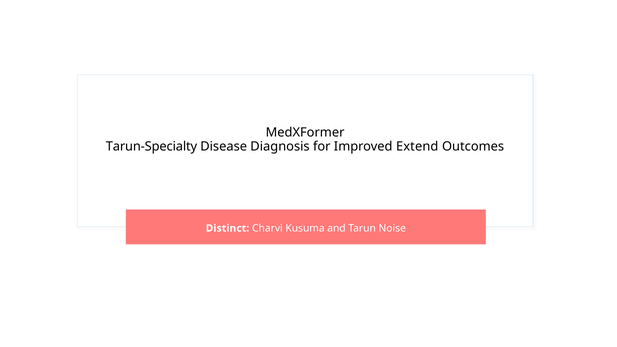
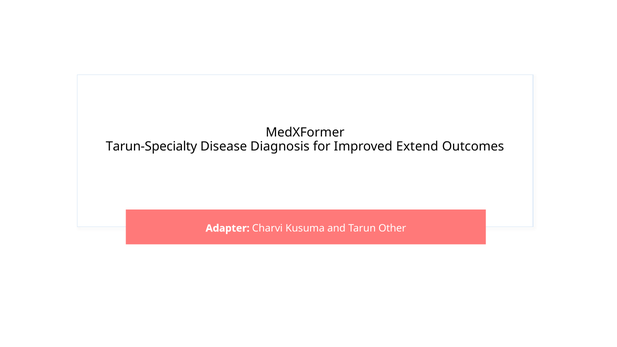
Distinct: Distinct -> Adapter (228, 228)
Noise: Noise -> Other (392, 228)
